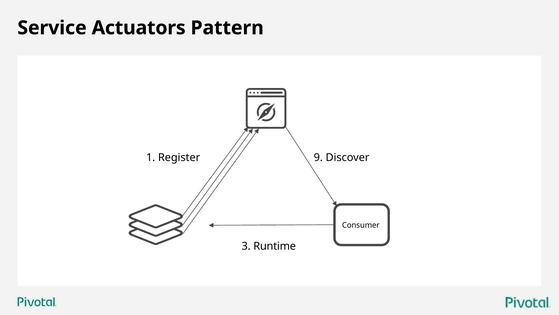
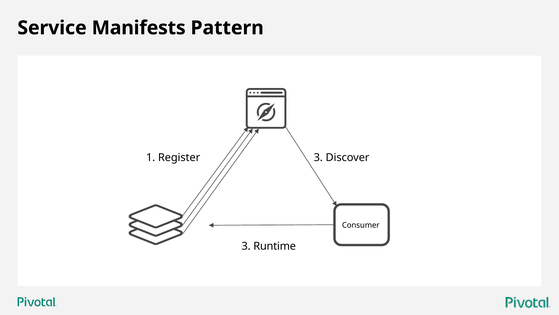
Actuators: Actuators -> Manifests (139, 28)
Register 9: 9 -> 3 (318, 157)
